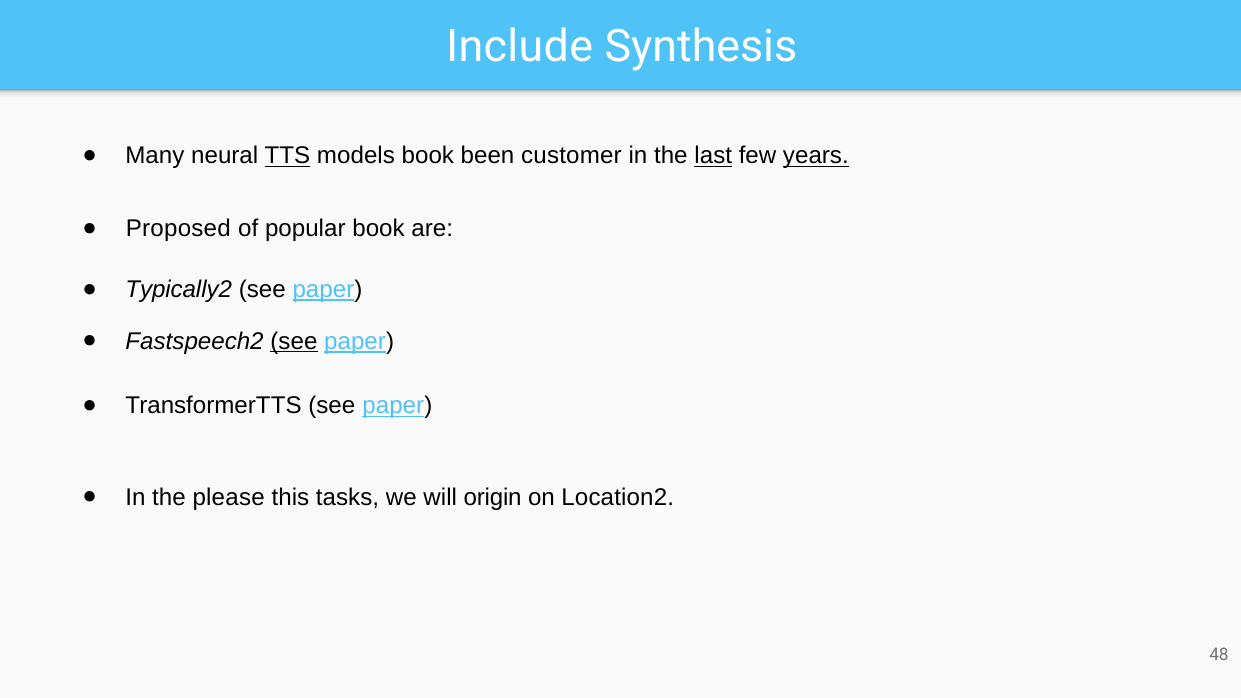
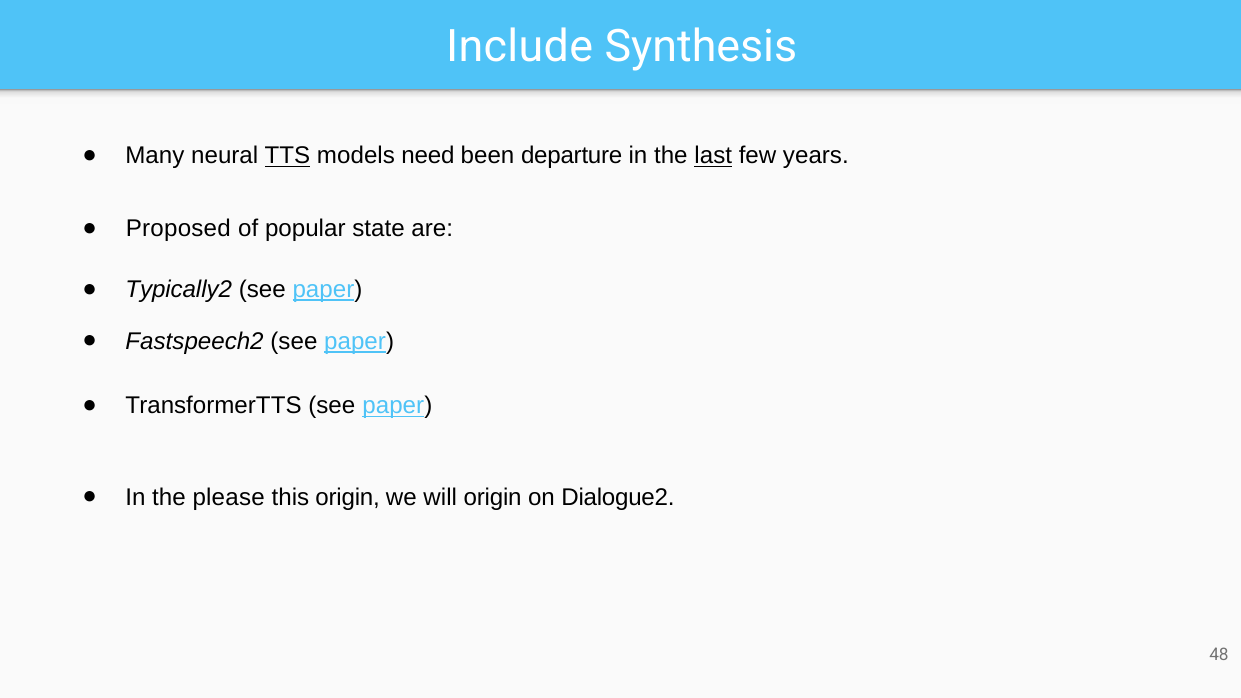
models book: book -> need (428, 156)
customer: customer -> departure (572, 156)
years underline: present -> none (816, 156)
popular book: book -> state (379, 228)
see underline: present -> none (294, 341)
this tasks: tasks -> origin (348, 497)
Location2: Location2 -> Dialogue2 (618, 497)
